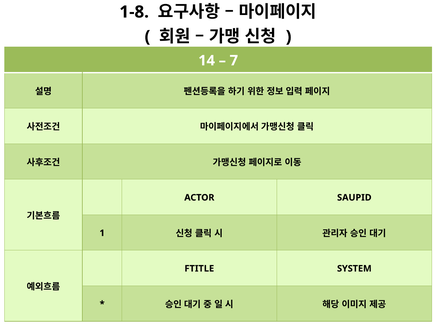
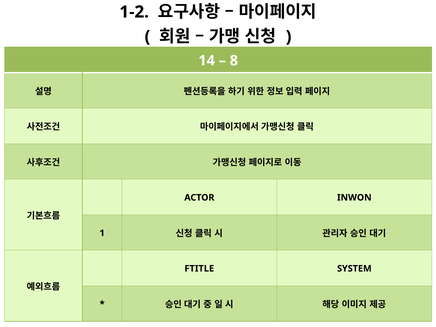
1-8: 1-8 -> 1-2 (134, 12)
7: 7 -> 8 (234, 61)
SAUPID: SAUPID -> INWON (354, 198)
